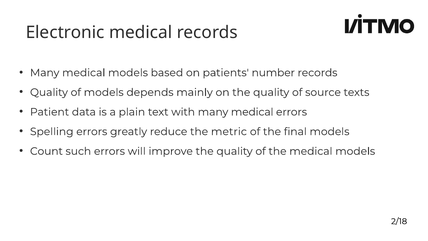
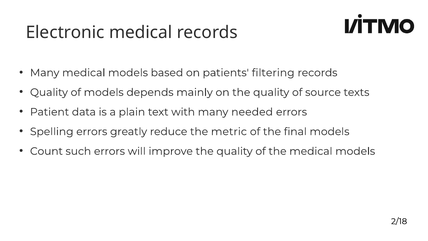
number: number -> filtering (273, 73)
with many medical: medical -> needed (252, 112)
